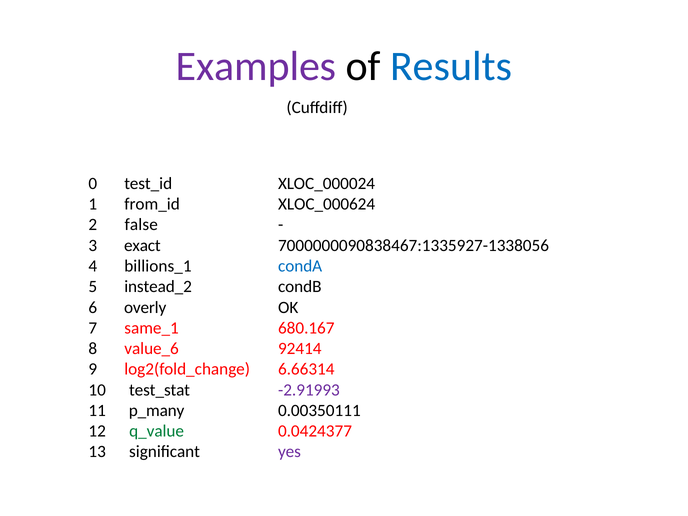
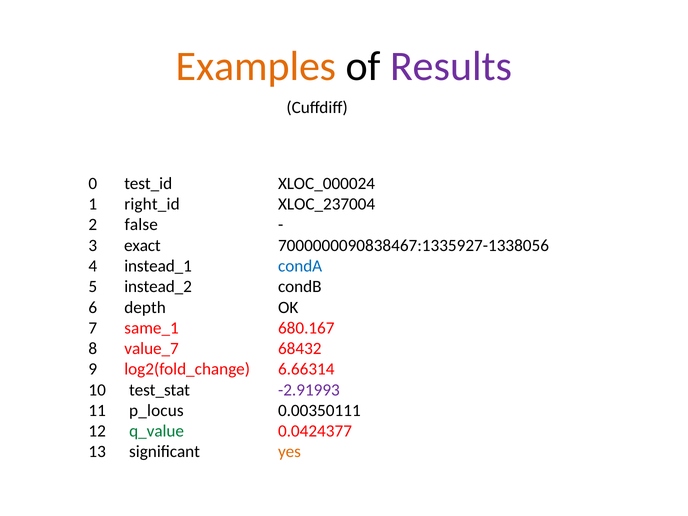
Examples colour: purple -> orange (256, 67)
Results colour: blue -> purple (451, 67)
from_id: from_id -> right_id (152, 204)
XLOC_000624: XLOC_000624 -> XLOC_237004 (327, 204)
billions_1: billions_1 -> instead_1 (158, 266)
overly: overly -> depth (145, 307)
value_6: value_6 -> value_7 (152, 349)
92414: 92414 -> 68432 (300, 349)
p_many: p_many -> p_locus (156, 411)
yes colour: purple -> orange (289, 452)
